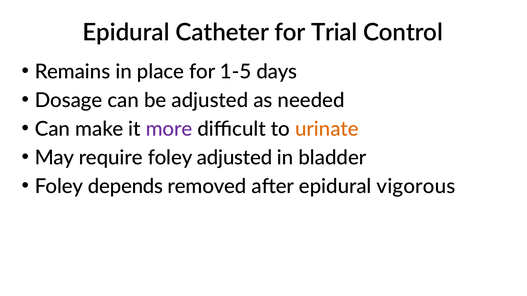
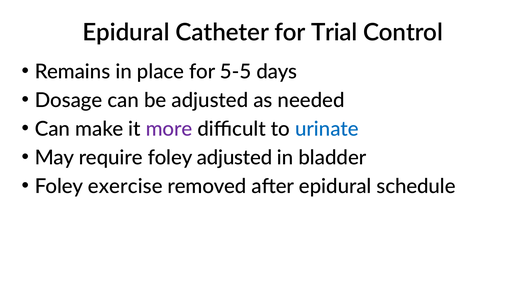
1-5: 1-5 -> 5-5 (236, 72)
urinate colour: orange -> blue (327, 129)
depends: depends -> exercise (125, 187)
vigorous: vigorous -> schedule (416, 187)
